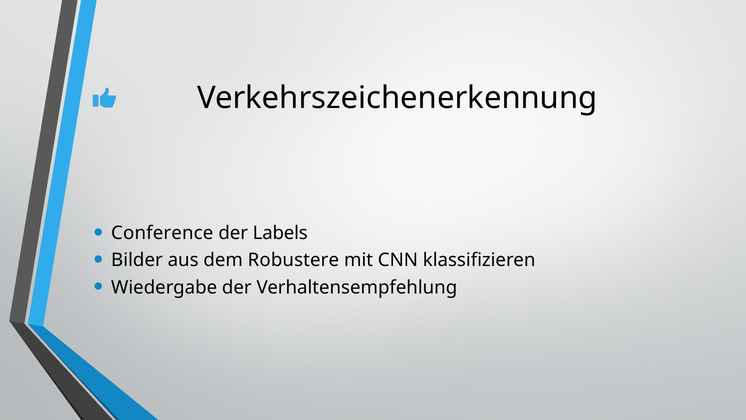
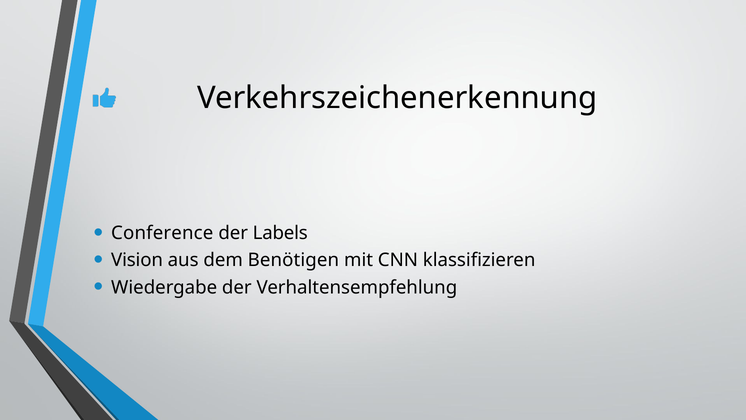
Bilder: Bilder -> Vision (137, 260)
Robustere: Robustere -> Benötigen (293, 260)
